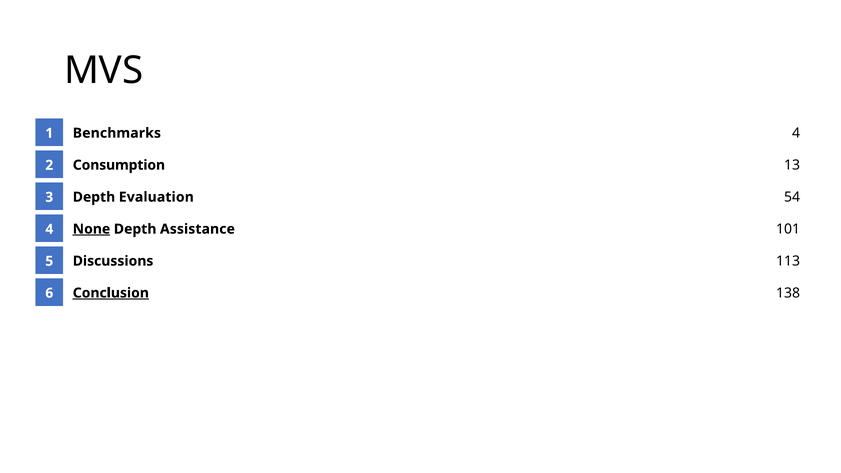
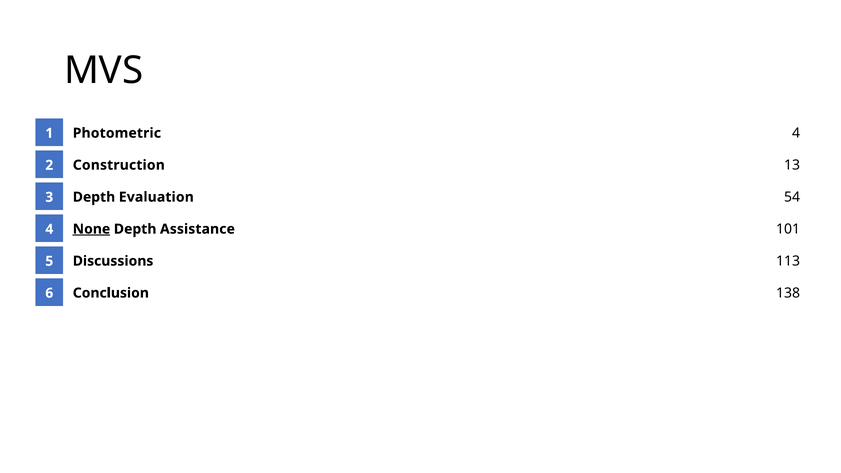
Benchmarks: Benchmarks -> Photometric (117, 133)
Consumption: Consumption -> Construction (119, 165)
Conclusion underline: present -> none (111, 293)
